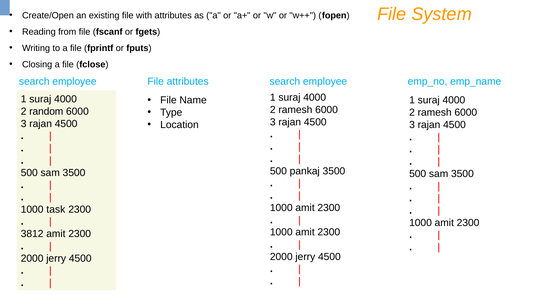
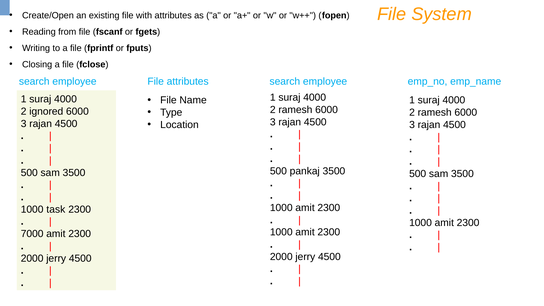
random: random -> ignored (46, 111)
3812: 3812 -> 7000 (32, 234)
